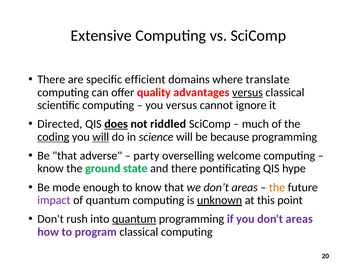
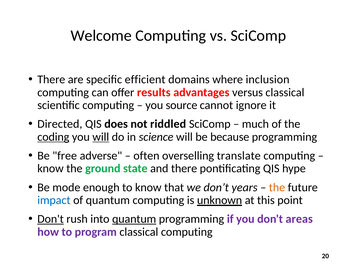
Extensive: Extensive -> Welcome (101, 36)
translate: translate -> inclusion (268, 79)
quality: quality -> results (154, 92)
versus underline: present -> none (247, 92)
you versus: versus -> source (182, 105)
does underline: present -> none (116, 124)
Be that: that -> free (65, 156)
party: party -> often (146, 156)
welcome: welcome -> translate (239, 156)
don’t areas: areas -> years (245, 187)
impact colour: purple -> blue (54, 200)
Don't underline: none -> present (51, 219)
